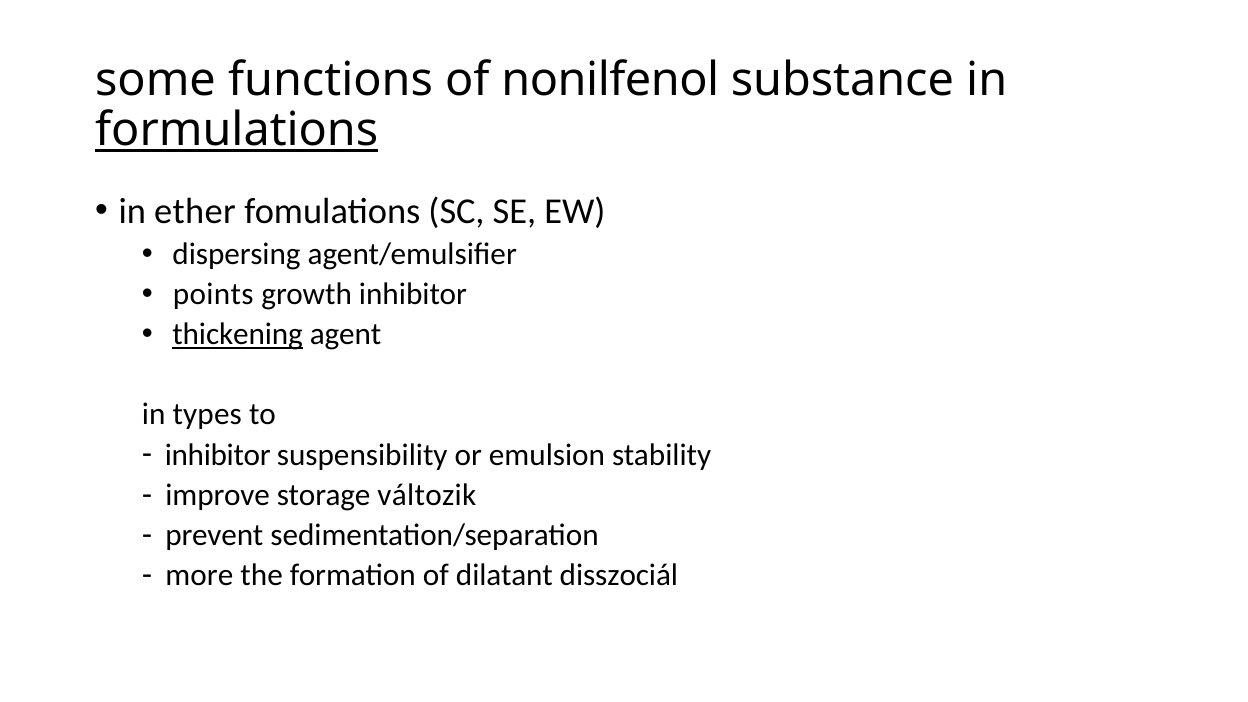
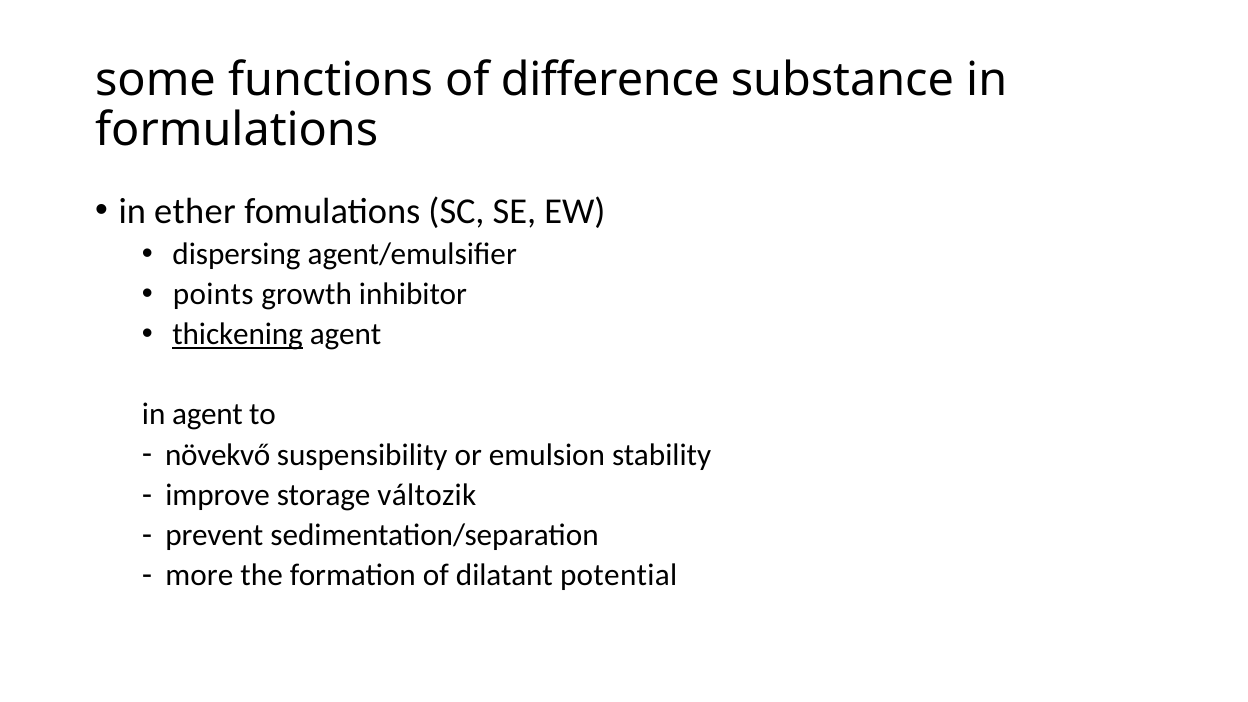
nonilfenol: nonilfenol -> difference (610, 80)
formulations underline: present -> none (237, 130)
in types: types -> agent (207, 415)
inhibitor: inhibitor -> növekvő (218, 455)
disszociál: disszociál -> potential (619, 575)
